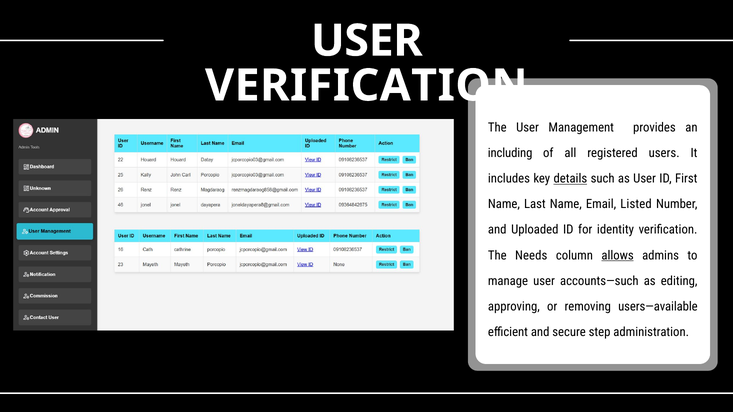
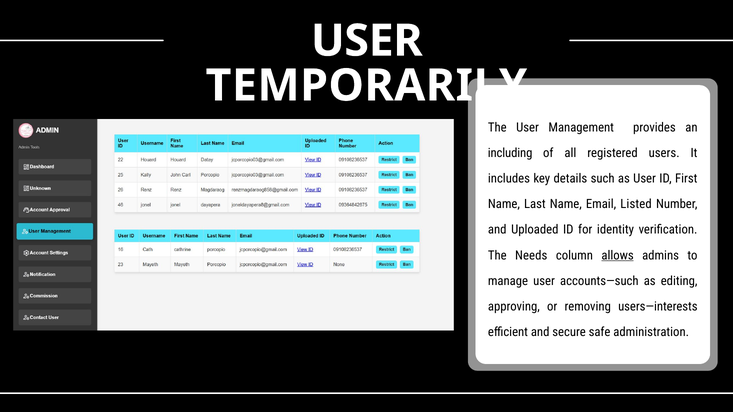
VERIFICATION: VERIFICATION -> TEMPORARILY (366, 86)
details underline: present -> none (570, 179)
users—available: users—available -> users—interests (658, 307)
step: step -> safe (600, 332)
